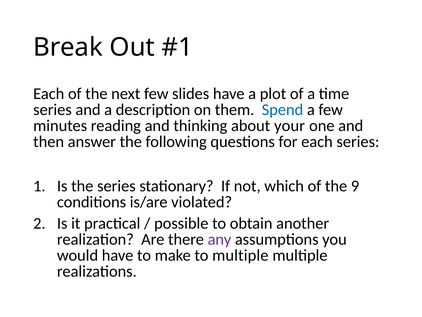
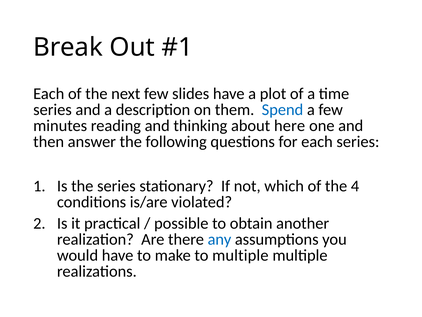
your: your -> here (290, 126)
9: 9 -> 4 (355, 186)
any colour: purple -> blue (219, 239)
